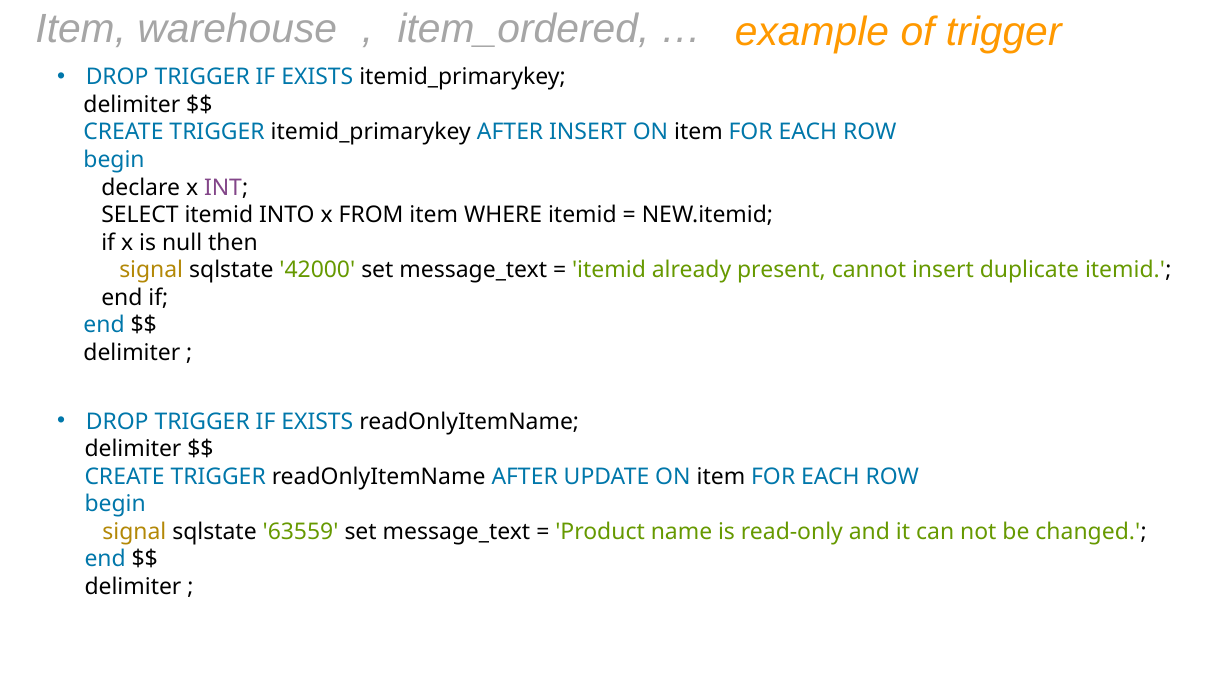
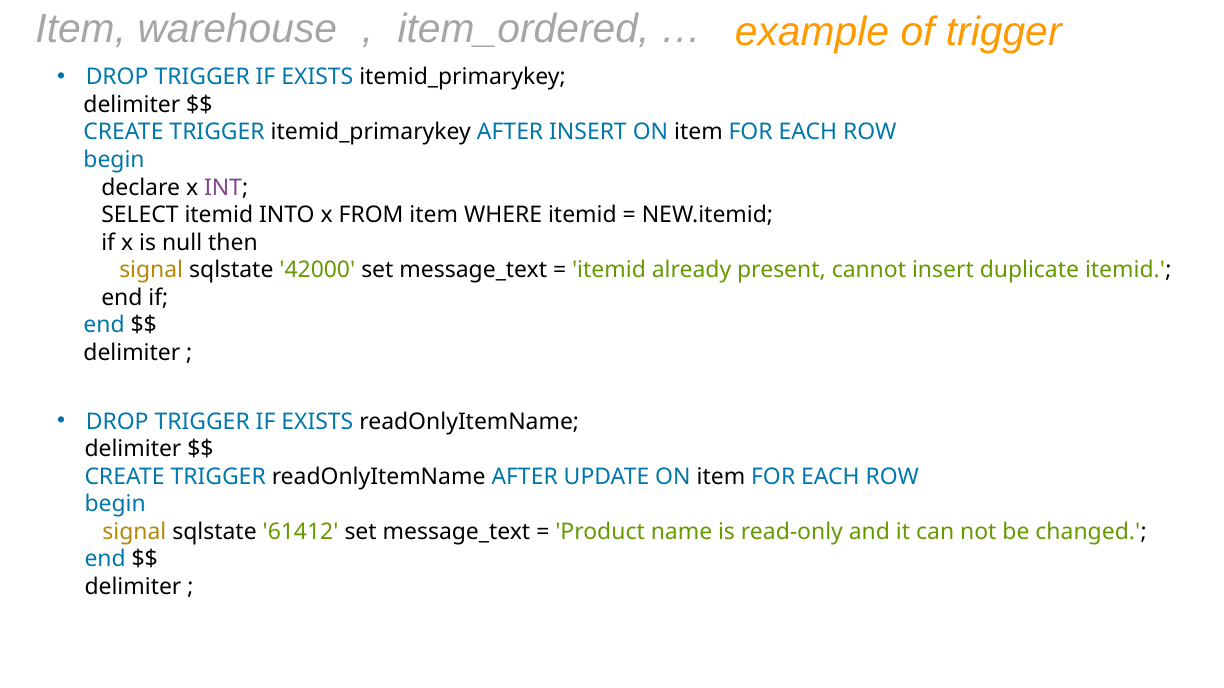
63559: 63559 -> 61412 (301, 532)
